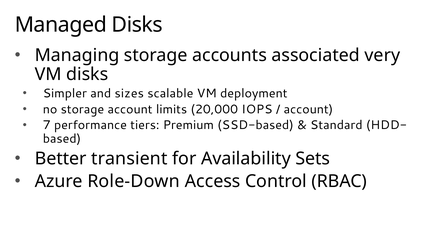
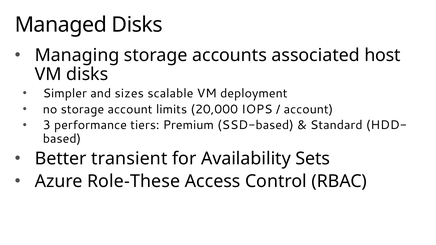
very: very -> host (382, 55)
7: 7 -> 3 (47, 125)
Role-Down: Role-Down -> Role-These (134, 181)
